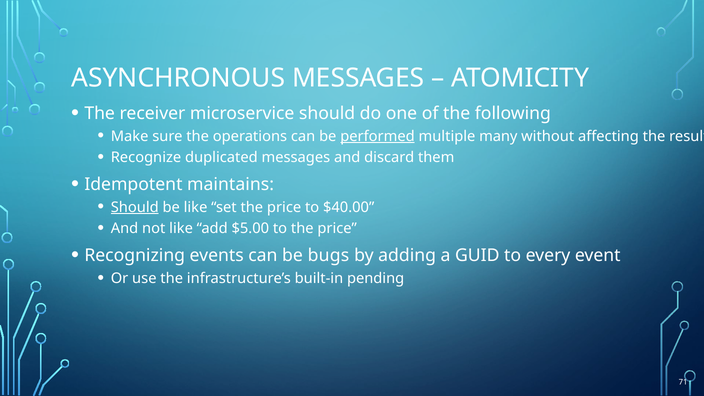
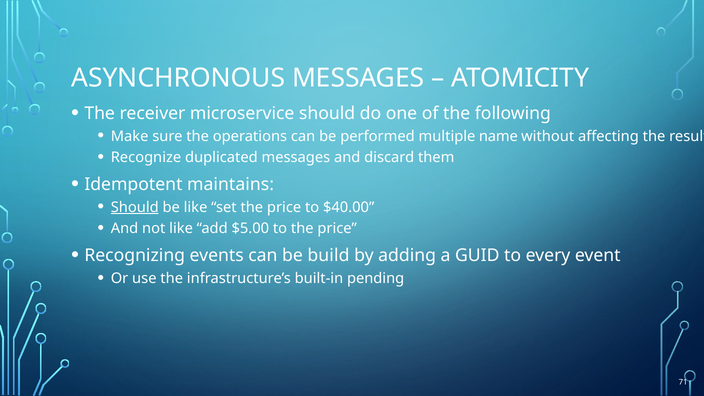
performed underline: present -> none (377, 136)
many: many -> name (498, 136)
bugs: bugs -> build (328, 255)
